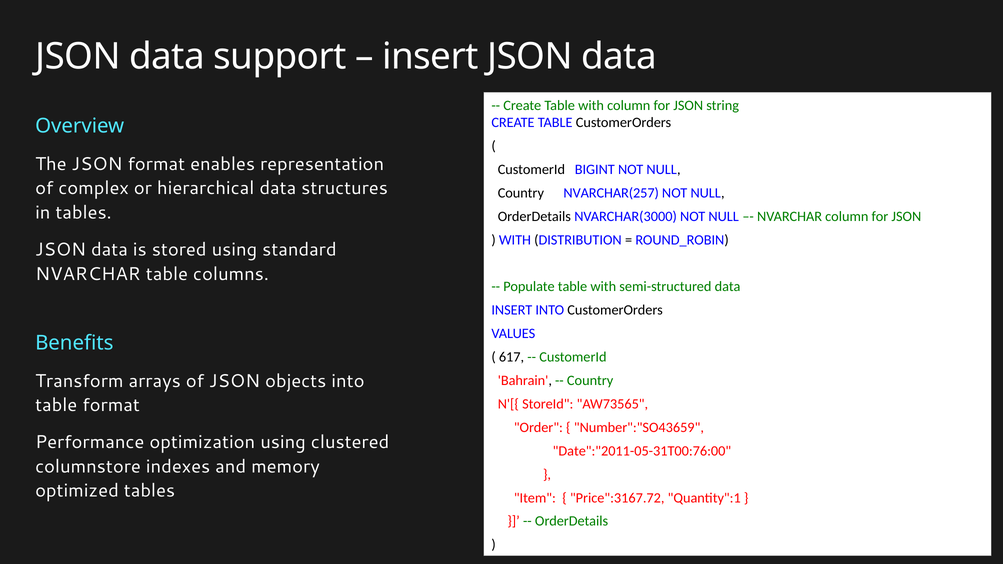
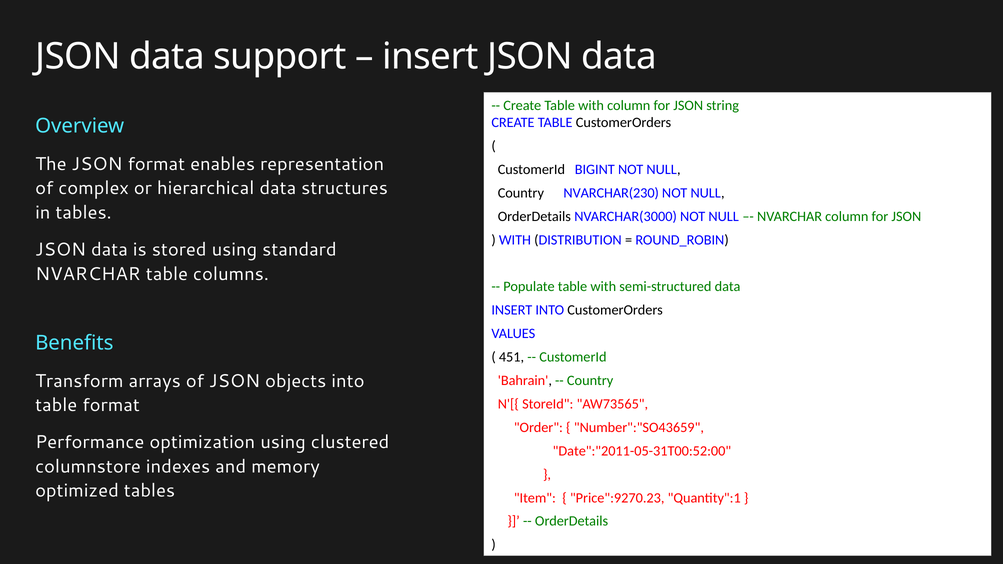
NVARCHAR(257: NVARCHAR(257 -> NVARCHAR(230 (611, 193)
617: 617 -> 451 (512, 357)
Date":"2011-05-31T00:76:00: Date":"2011-05-31T00:76:00 -> Date":"2011-05-31T00:52:00 (642, 451)
Price":3167.72: Price":3167.72 -> Price":9270.23 (617, 498)
